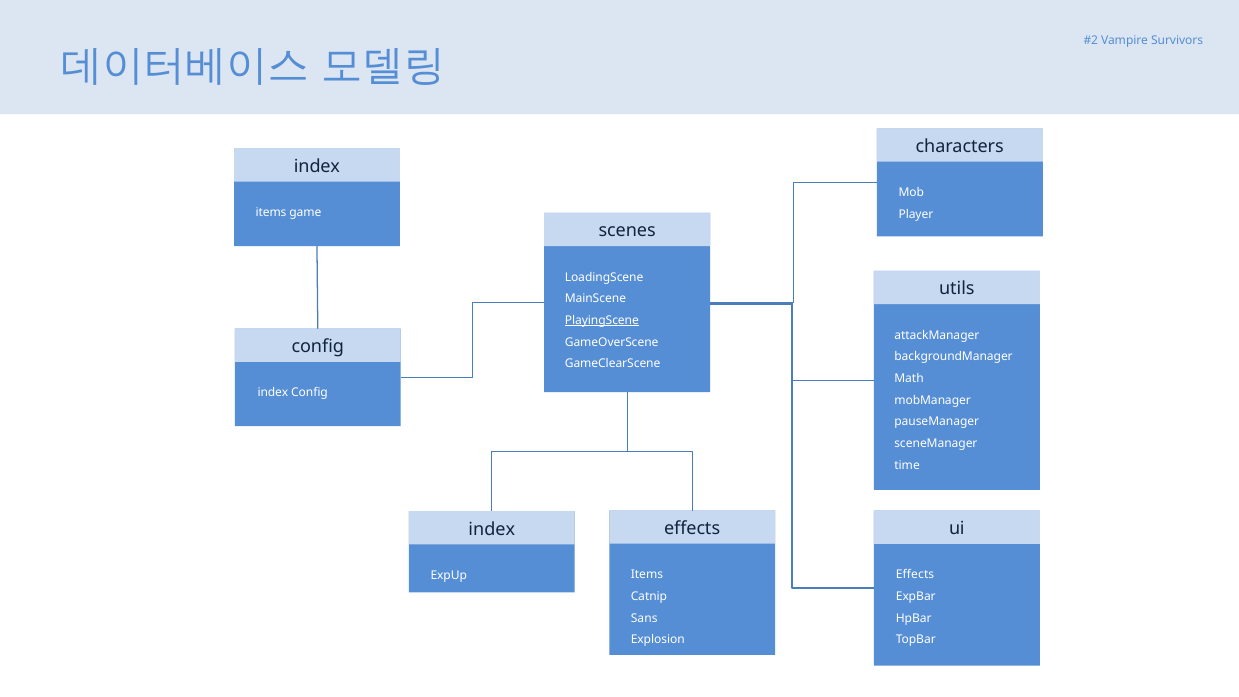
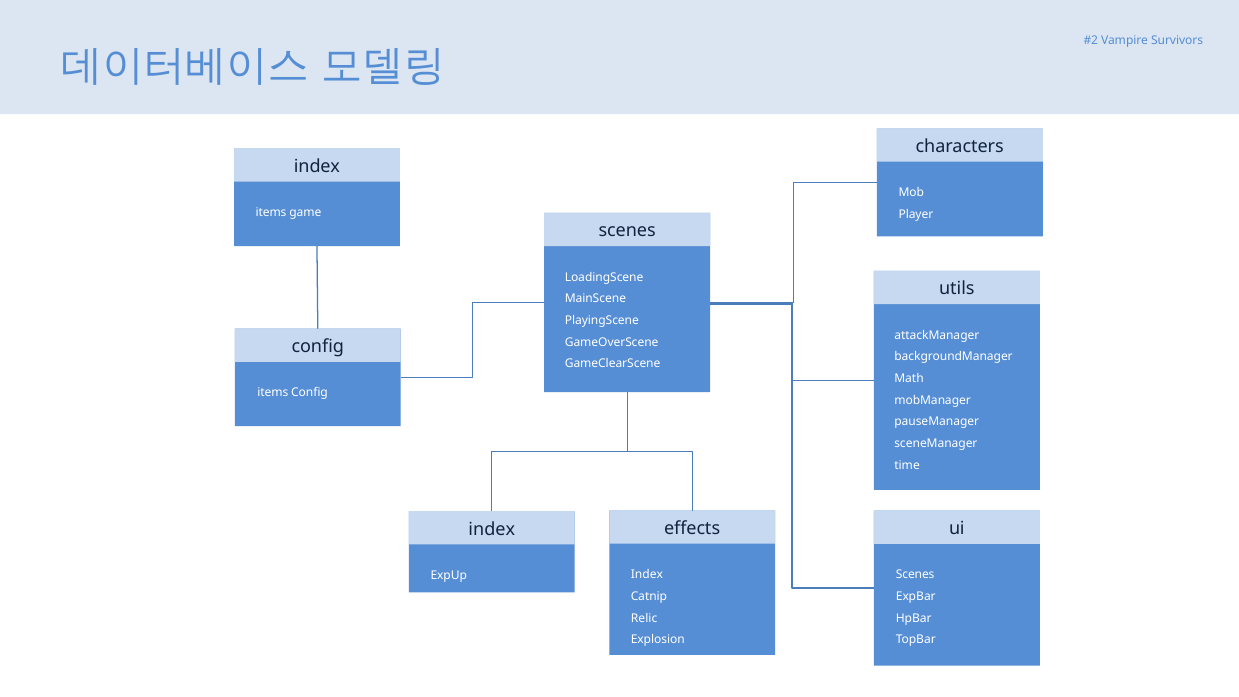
PlayingScene underline: present -> none (602, 321)
index: index -> items (273, 393)
Items: Items -> Index (647, 575)
Effects: Effects -> Scenes (915, 575)
Sans: Sans -> Relic (644, 618)
